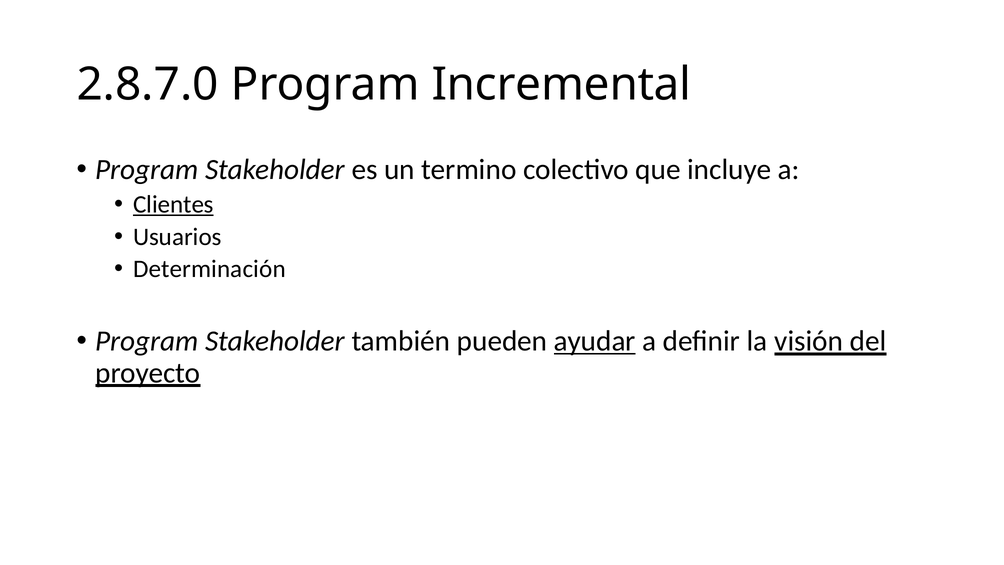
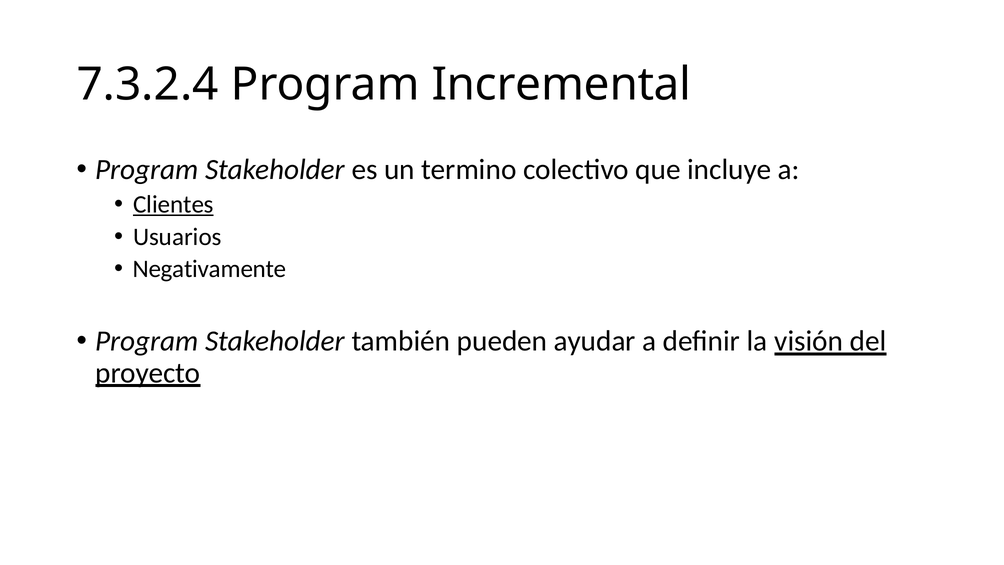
2.8.7.0: 2.8.7.0 -> 7.3.2.4 (148, 84)
Determinación: Determinación -> Negativamente (210, 269)
ayudar underline: present -> none (595, 341)
